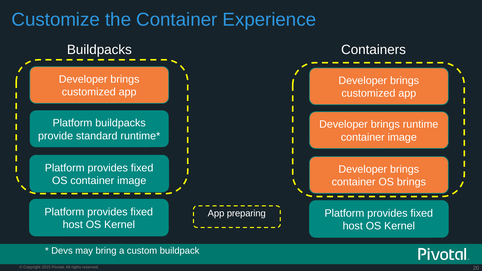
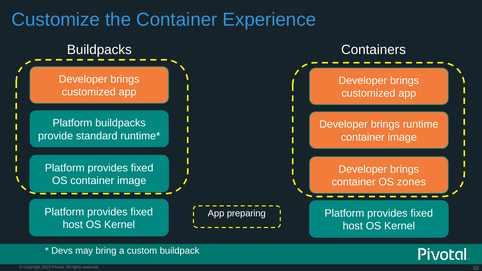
OS brings: brings -> zones (411, 182)
